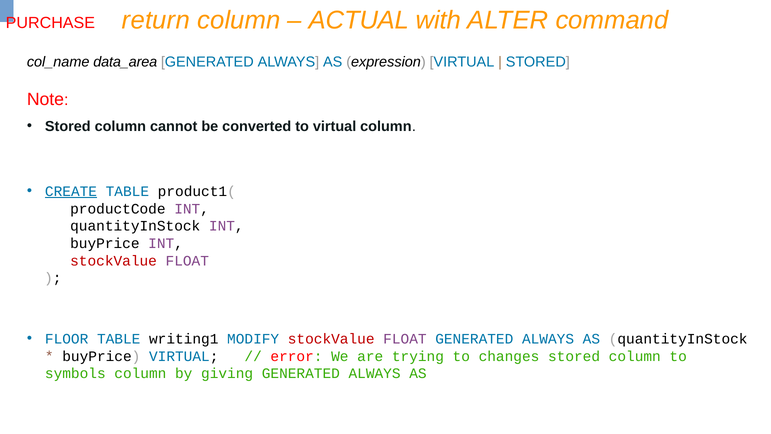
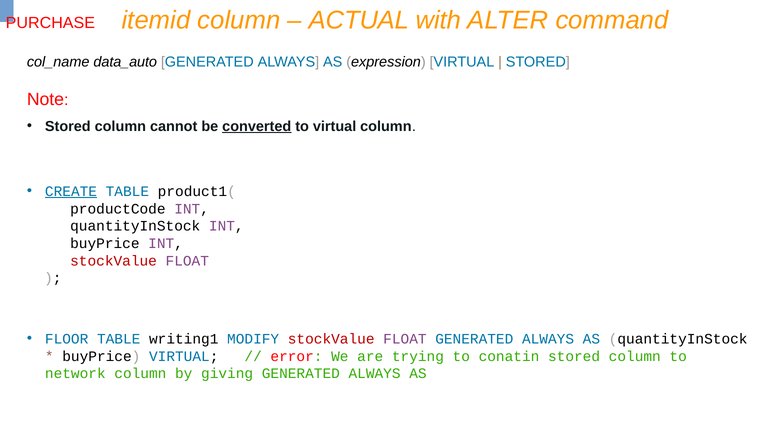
return: return -> itemid (156, 20)
data_area: data_area -> data_auto (125, 62)
converted underline: none -> present (257, 126)
changes: changes -> conatin (509, 356)
symbols: symbols -> network (75, 373)
